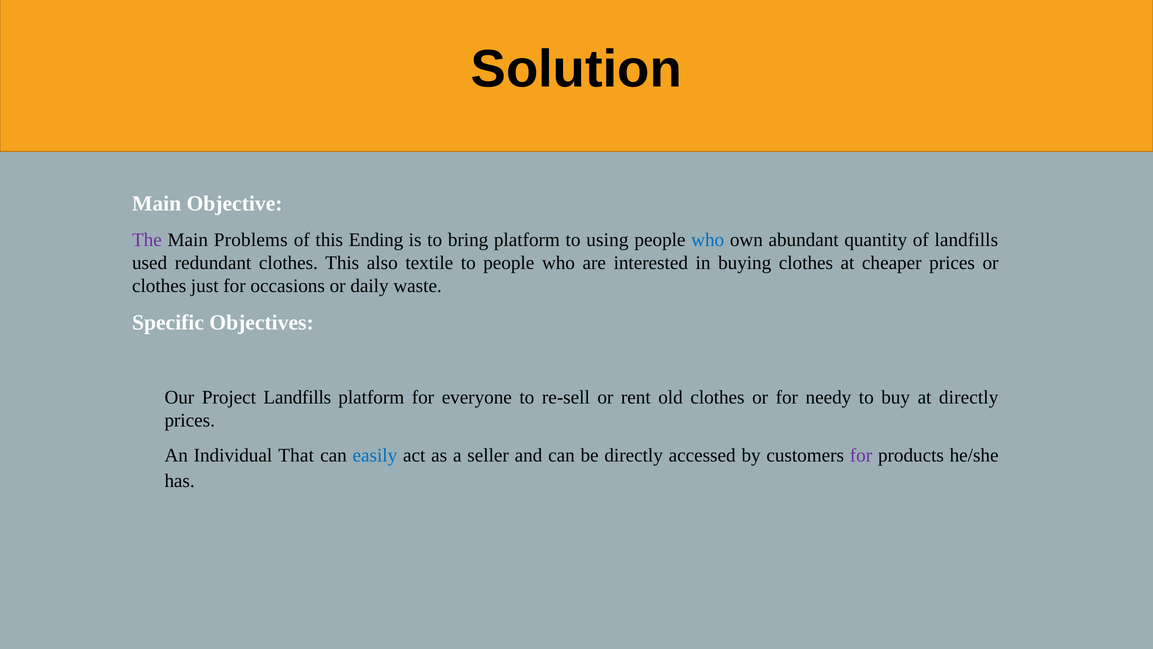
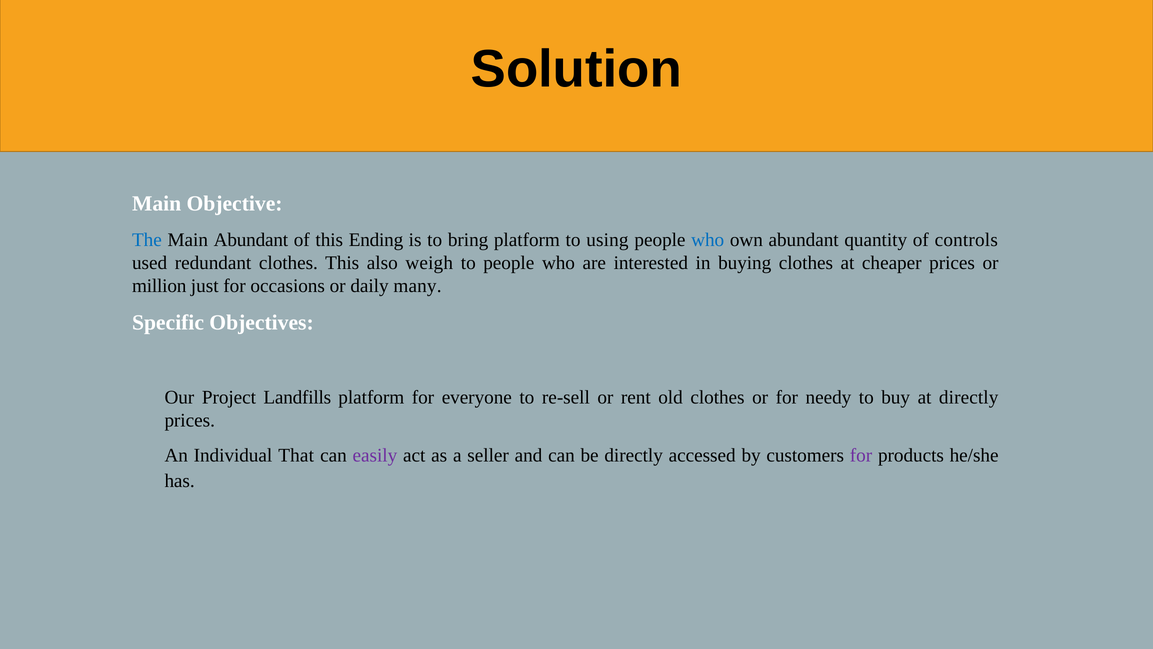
The colour: purple -> blue (147, 240)
Main Problems: Problems -> Abundant (251, 240)
of landfills: landfills -> controls (966, 240)
textile: textile -> weigh (429, 263)
clothes: clothes -> million (159, 286)
waste: waste -> many (417, 286)
easily colour: blue -> purple (375, 455)
